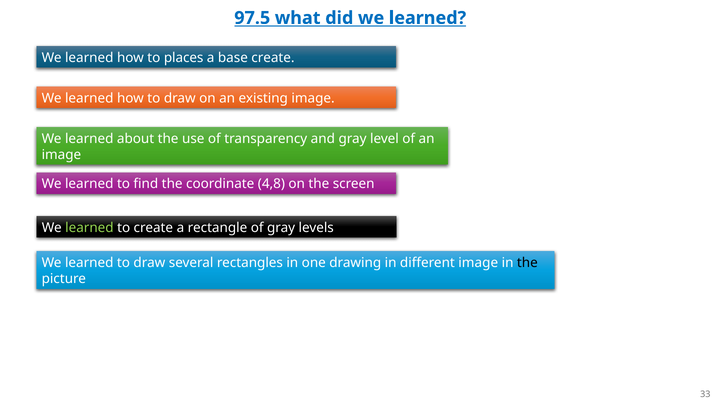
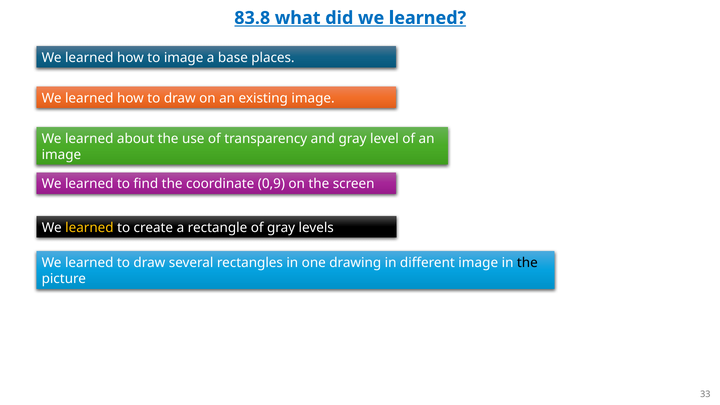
97.5: 97.5 -> 83.8 (252, 18)
to places: places -> image (184, 58)
base create: create -> places (273, 58)
4,8: 4,8 -> 0,9 (271, 184)
learned colour: light green -> yellow (89, 228)
